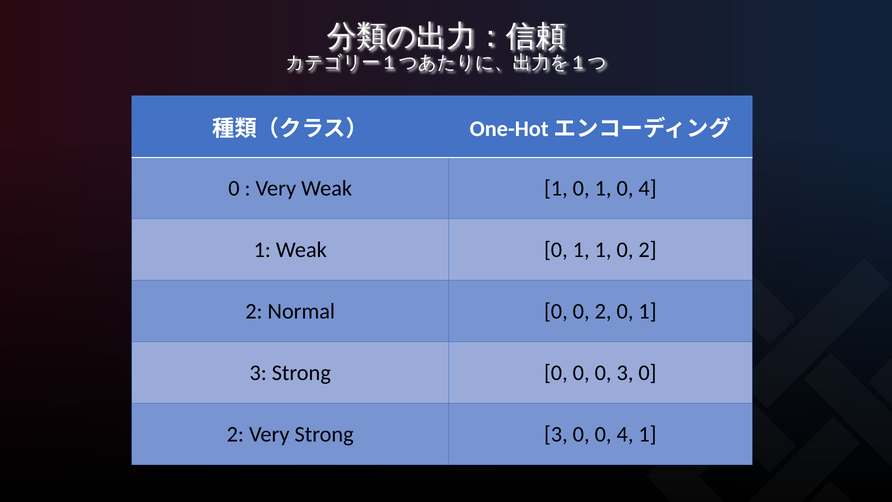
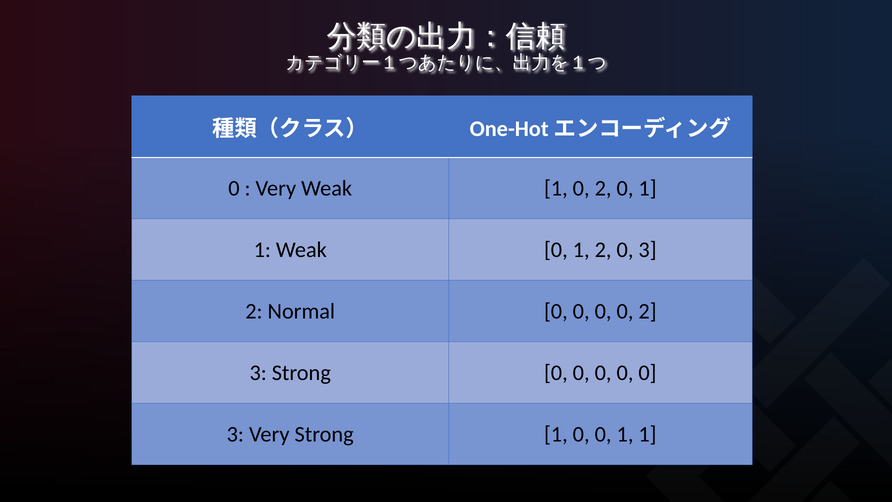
1 0 1: 1 -> 2 (603, 188)
4: 4 -> 1 (648, 188)
1 1: 1 -> 2 (603, 250)
2: 2 -> 3 (648, 250)
Normal 0 0 2: 2 -> 0 (603, 311)
1: 1 -> 2 (648, 311)
3: 3 -> 0 (625, 373)
2: 2 -> 3 (235, 434)
Strong 3: 3 -> 1 (556, 434)
0 0 4: 4 -> 1 (625, 434)
